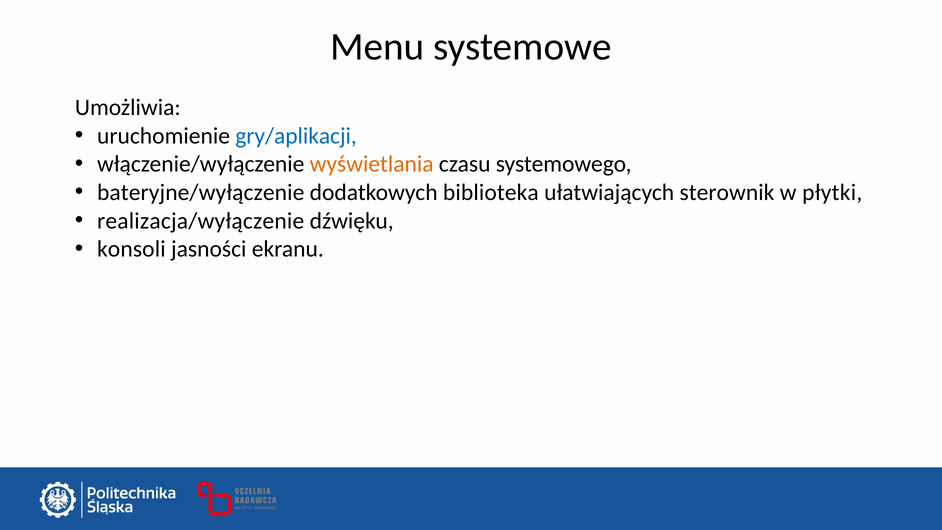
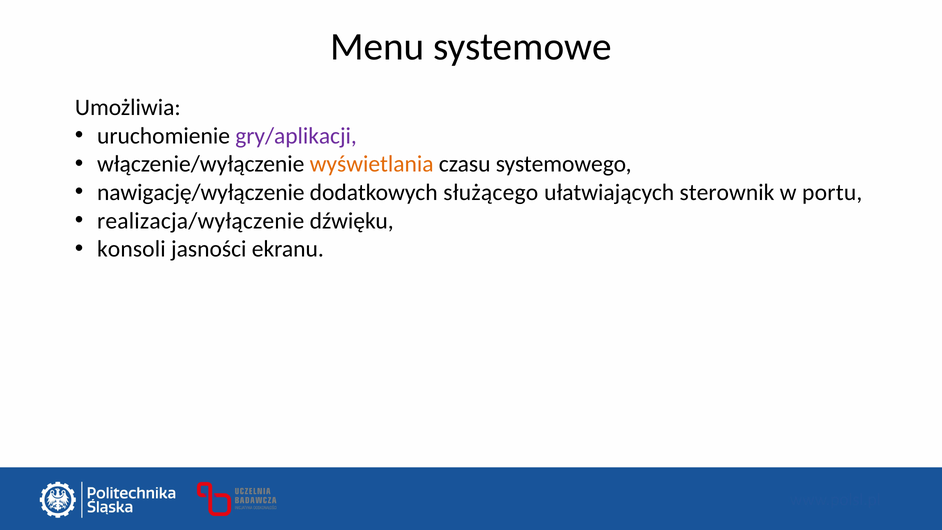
gry/aplikacji colour: blue -> purple (296, 136)
bateryjne/wyłączenie: bateryjne/wyłączenie -> nawigację/wyłączenie (201, 192)
biblioteka: biblioteka -> służącego (491, 192)
płytki: płytki -> portu (832, 192)
